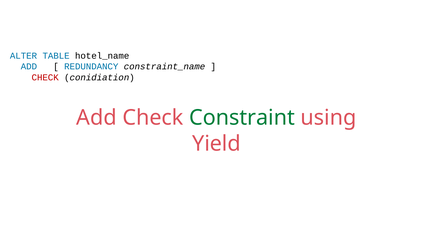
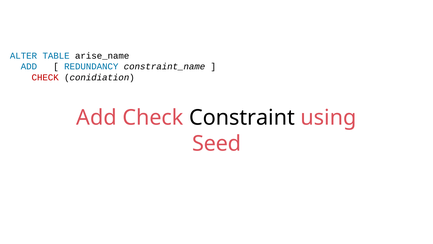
hotel_name: hotel_name -> arise_name (102, 56)
Constraint colour: green -> black (242, 117)
Yield: Yield -> Seed (217, 143)
